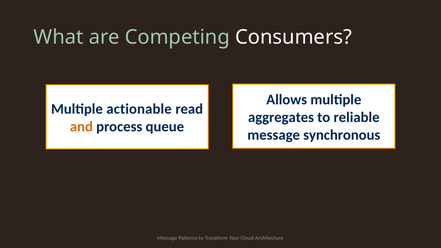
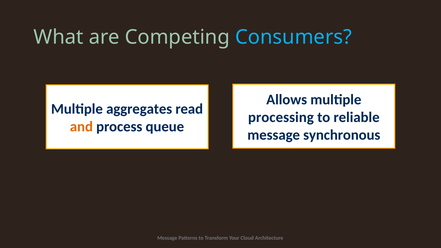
Consumers colour: white -> light blue (293, 37)
actionable: actionable -> aggregates (139, 109)
aggregates: aggregates -> processing (281, 117)
